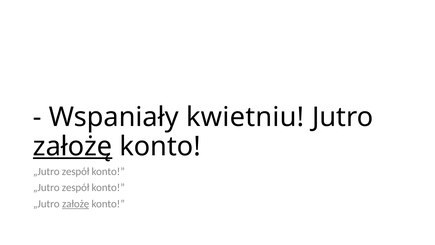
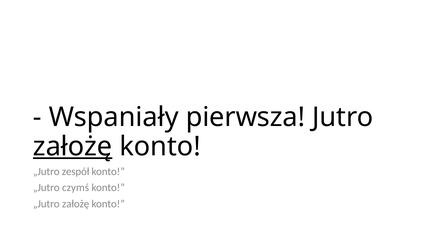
kwietniu: kwietniu -> pierwsza (245, 117)
zespół: zespół -> czymś (76, 187)
założę underline: present -> none (76, 204)
